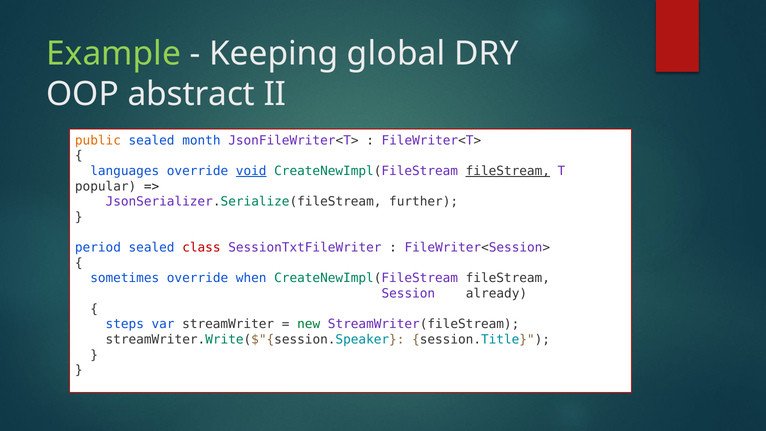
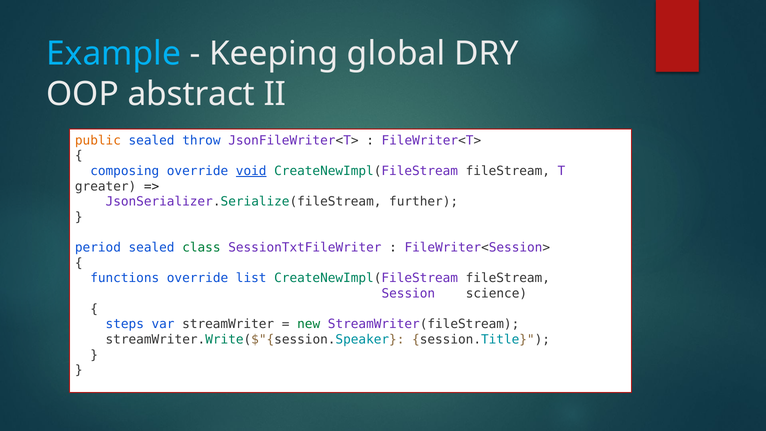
Example colour: light green -> light blue (114, 54)
month: month -> throw (201, 140)
languages: languages -> composing (125, 171)
fileStream underline: present -> none (508, 171)
popular: popular -> greater (106, 186)
class colour: red -> green (201, 248)
sometimes: sometimes -> functions (125, 278)
when: when -> list (251, 278)
already: already -> science (496, 293)
